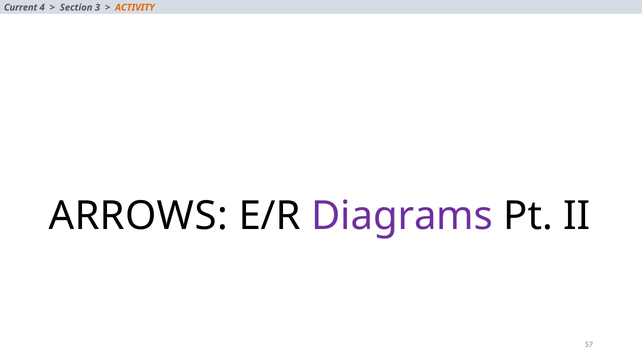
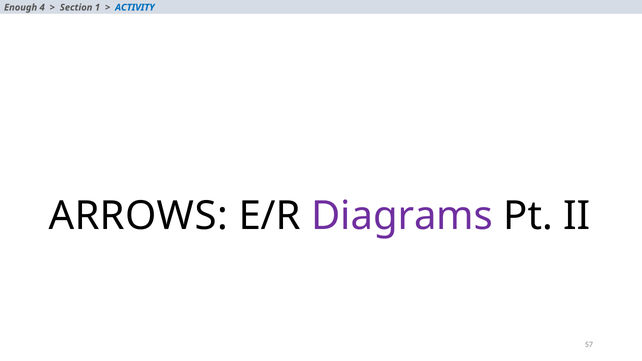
Current: Current -> Enough (21, 7)
3: 3 -> 1 (97, 7)
ACTIVITY colour: orange -> blue (135, 7)
